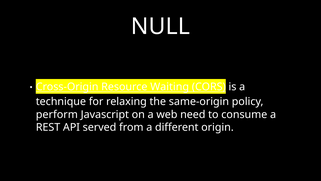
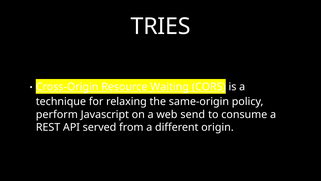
NULL: NULL -> TRIES (161, 26)
need: need -> send (193, 114)
